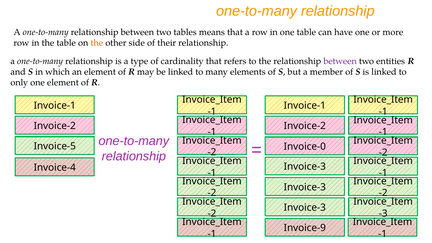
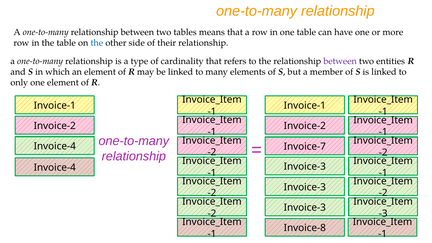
the colour: orange -> blue (97, 43)
Invoice-5: Invoice-5 -> Invoice-4 (55, 146)
Invoice-0: Invoice-0 -> Invoice-7 (305, 147)
Invoice-9: Invoice-9 -> Invoice-8 (305, 228)
